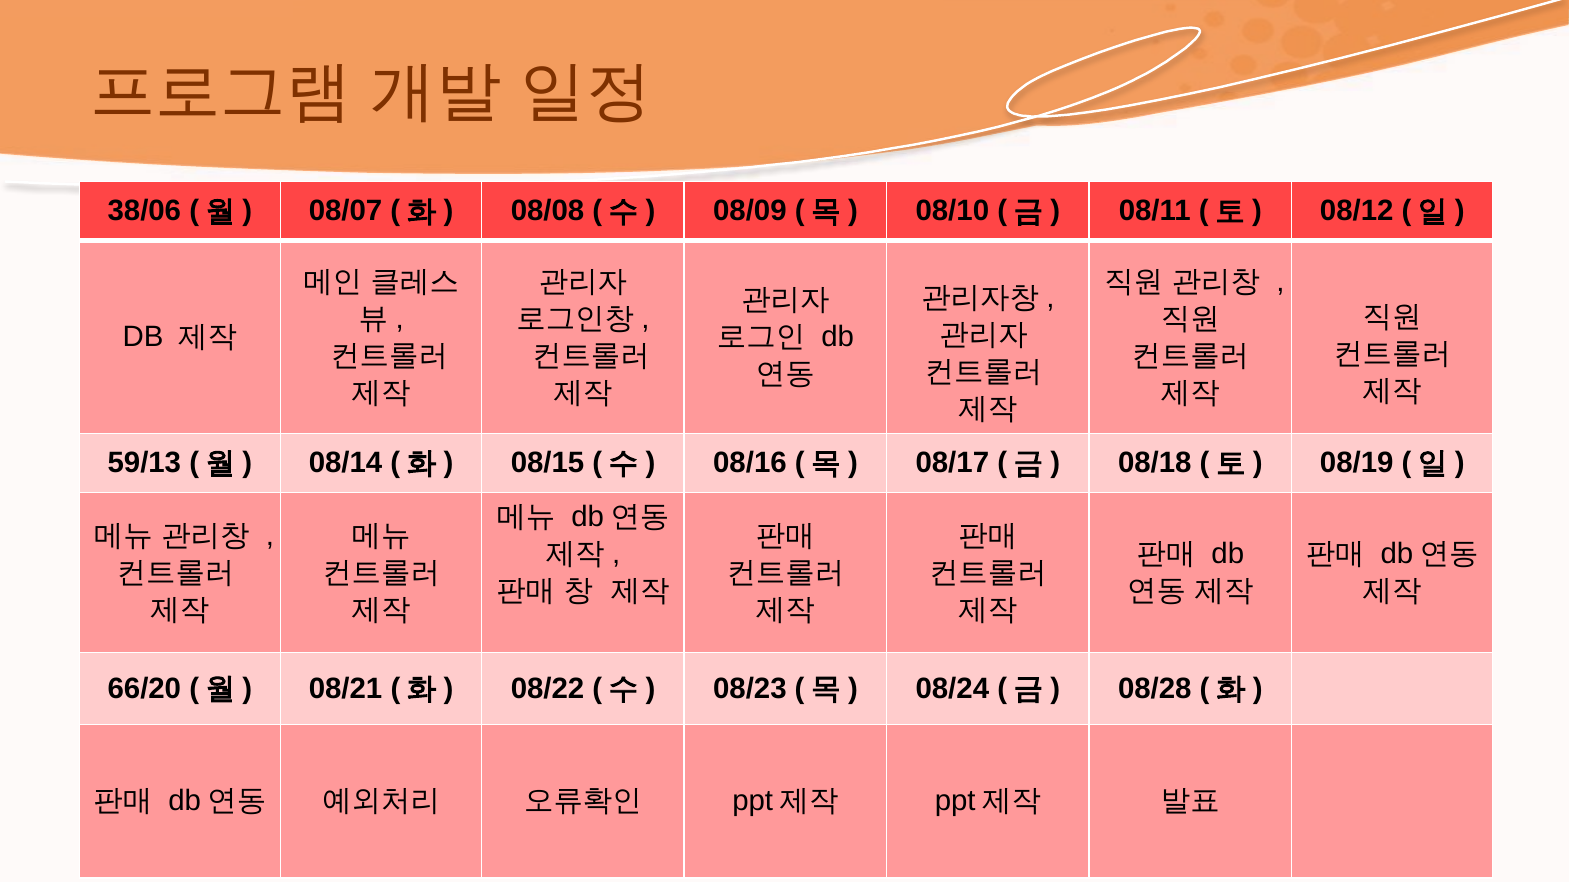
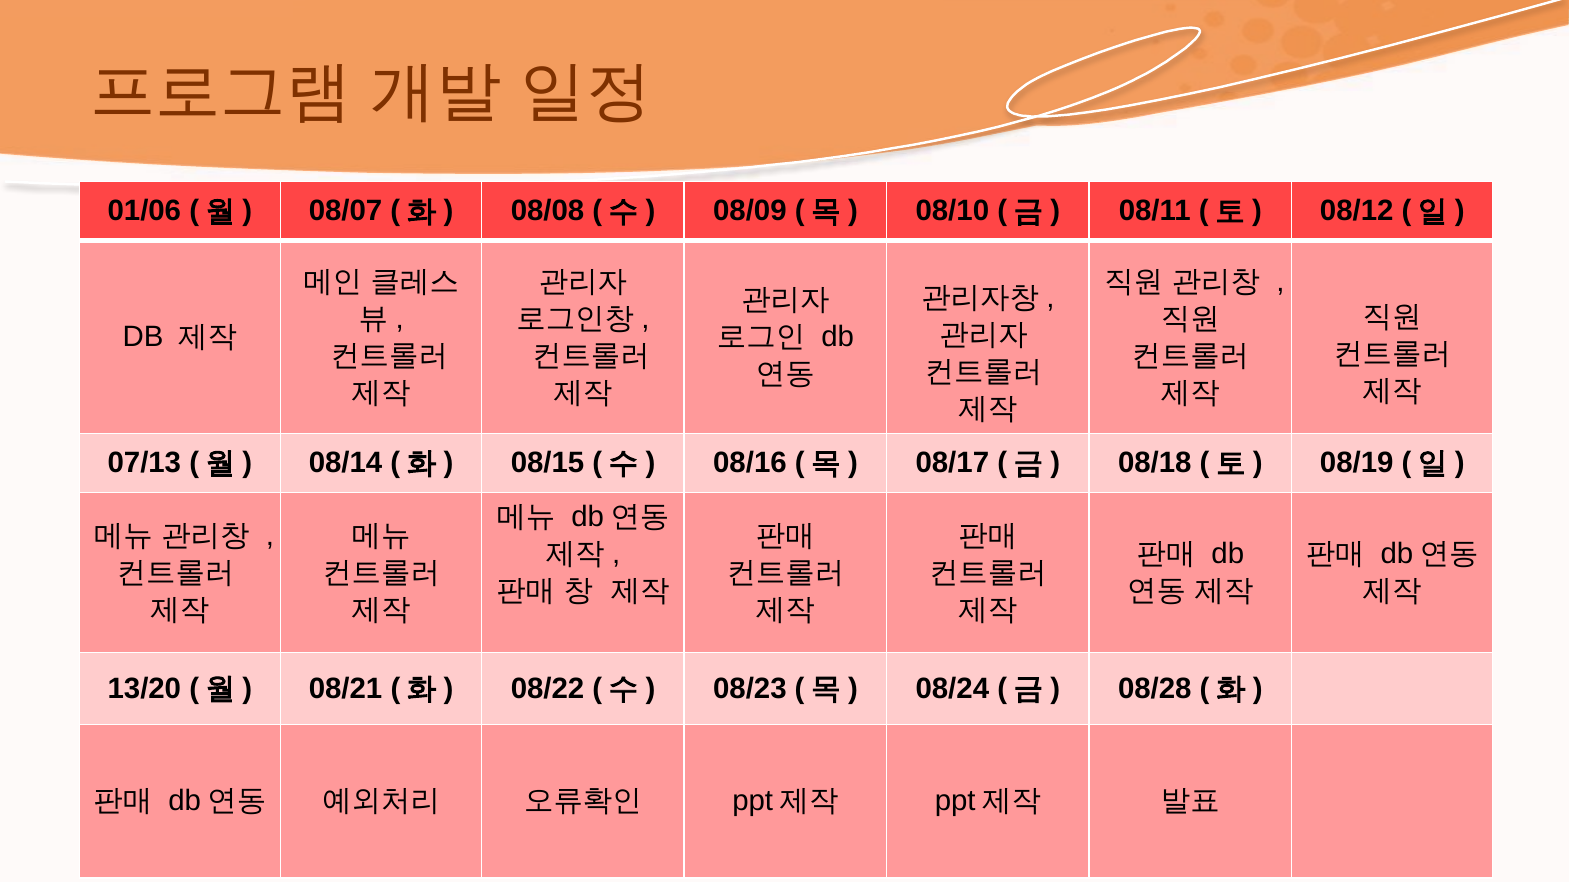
38/06: 38/06 -> 01/06 (144, 211)
59/13: 59/13 -> 07/13 (144, 463)
66/20: 66/20 -> 13/20 (144, 689)
